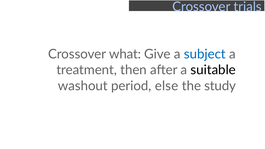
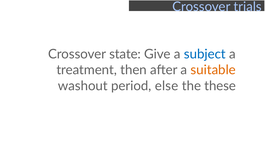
what: what -> state (125, 54)
suitable colour: black -> orange (213, 70)
study: study -> these (220, 86)
